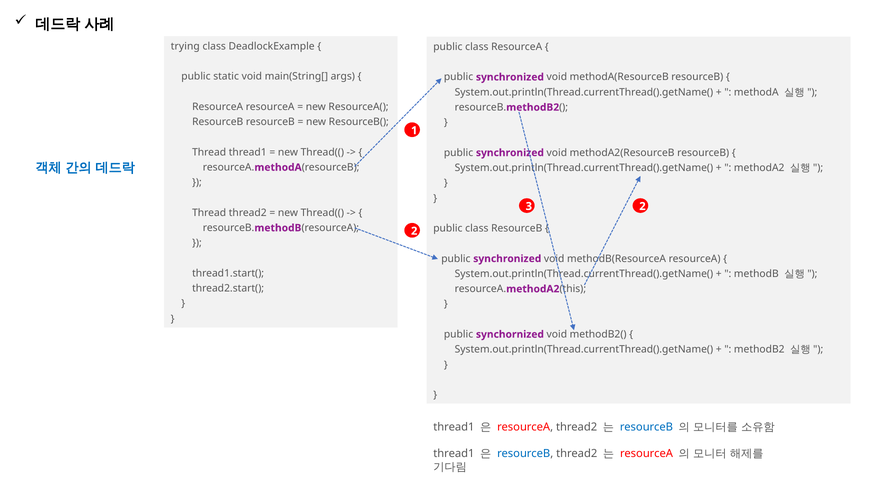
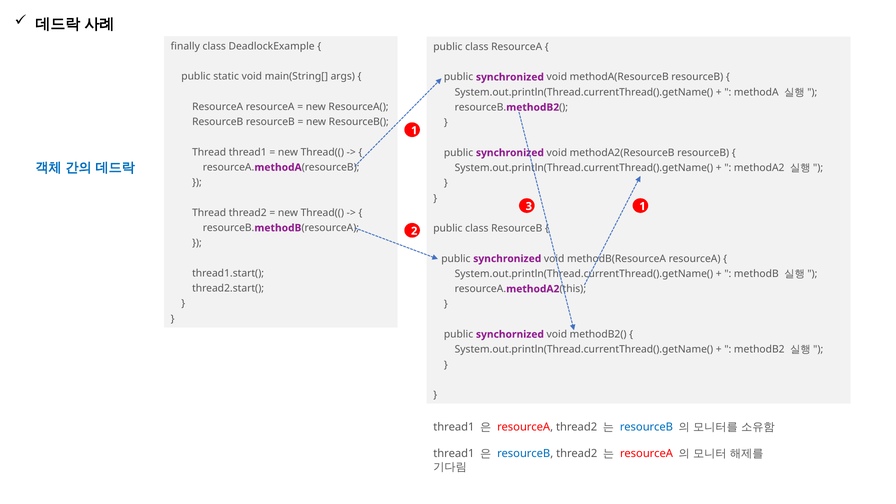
trying: trying -> finally (185, 46)
3 2: 2 -> 1 (642, 206)
